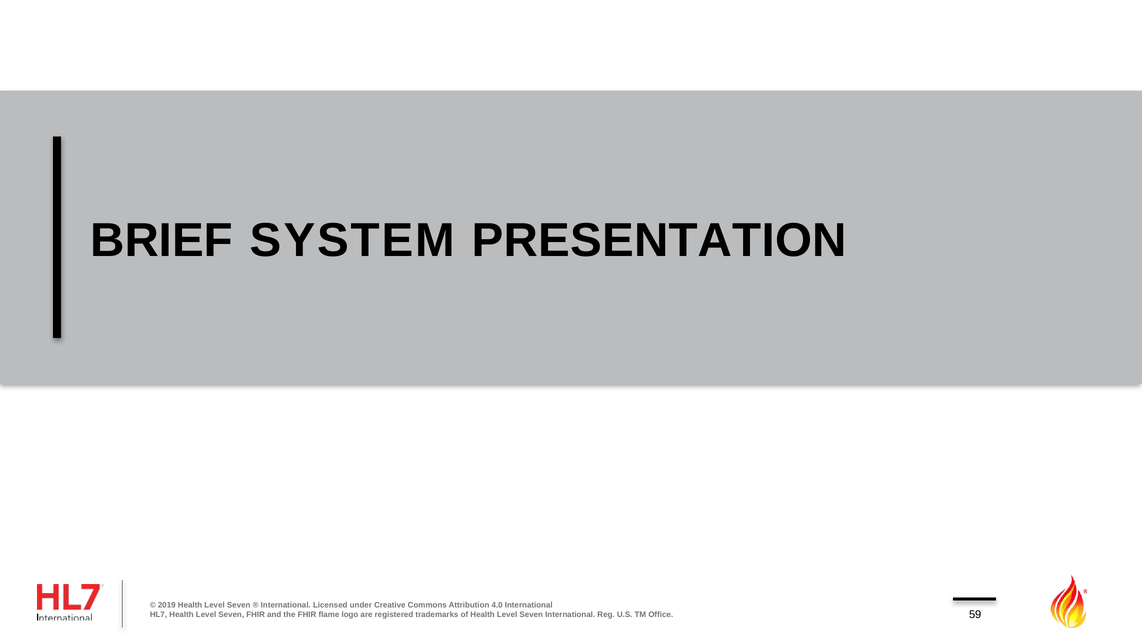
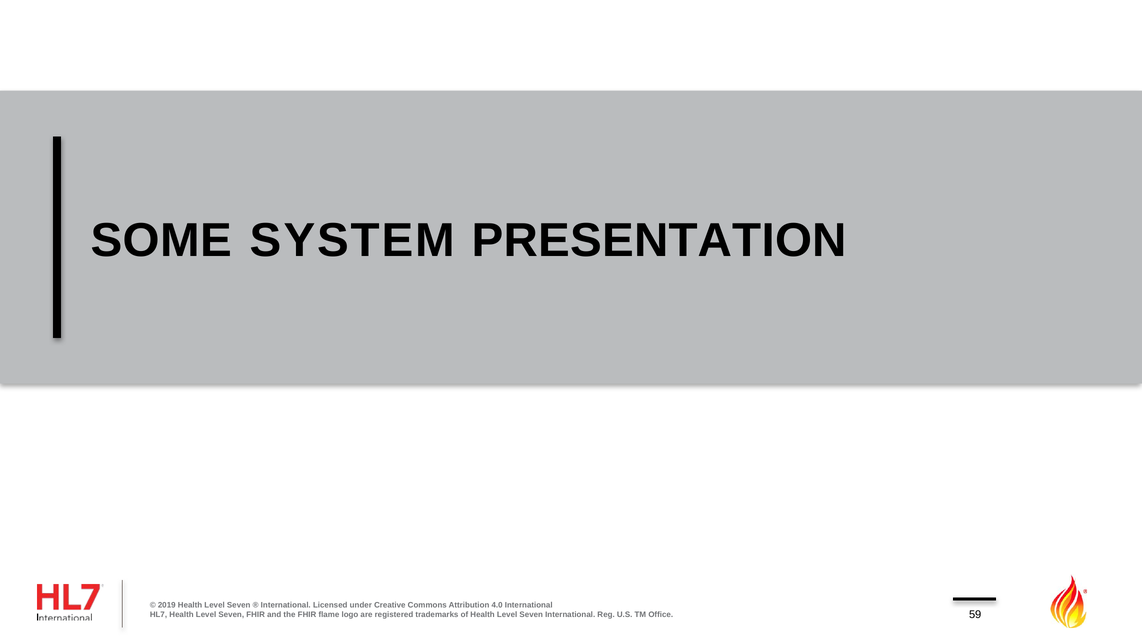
BRIEF: BRIEF -> SOME (161, 240)
